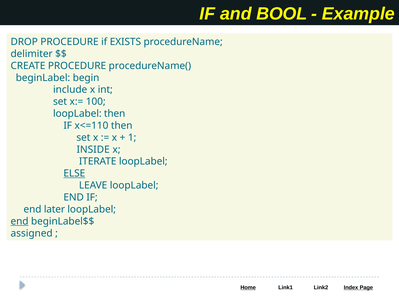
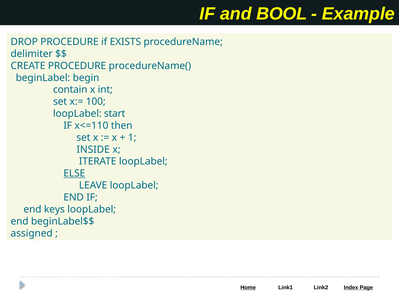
include: include -> contain (70, 90)
loopLabel then: then -> start (115, 114)
later: later -> keys (54, 209)
end underline: present -> none (20, 221)
